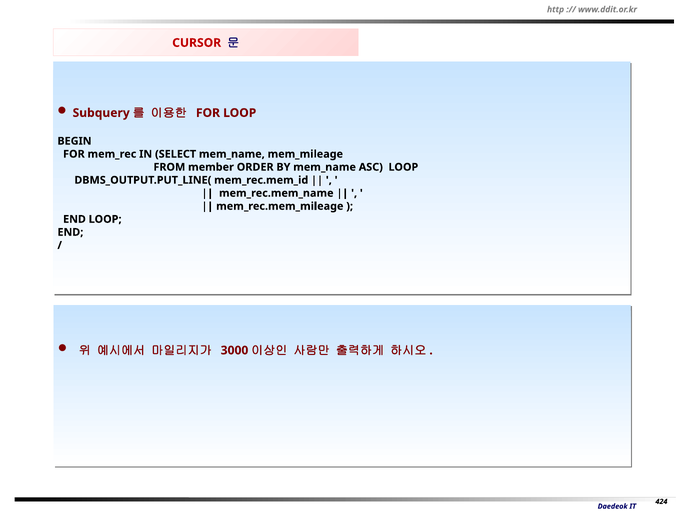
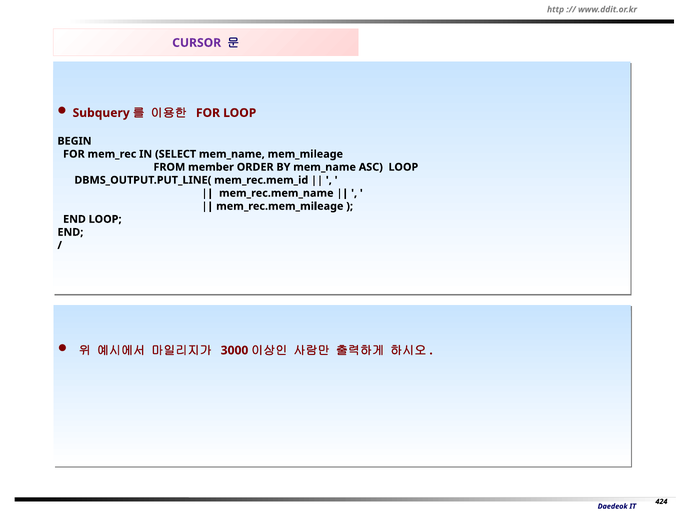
CURSOR colour: red -> purple (197, 43)
